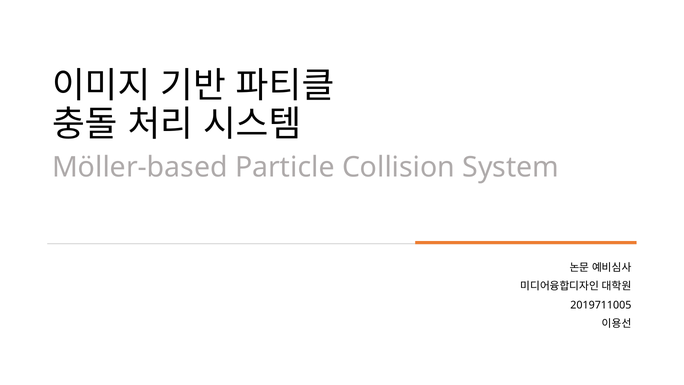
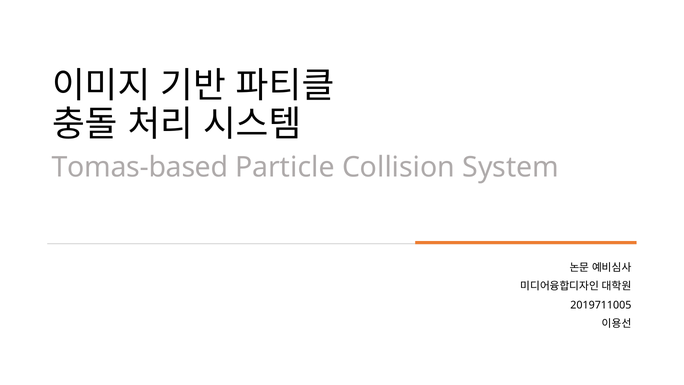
Möller-based: Möller-based -> Tomas-based (140, 167)
